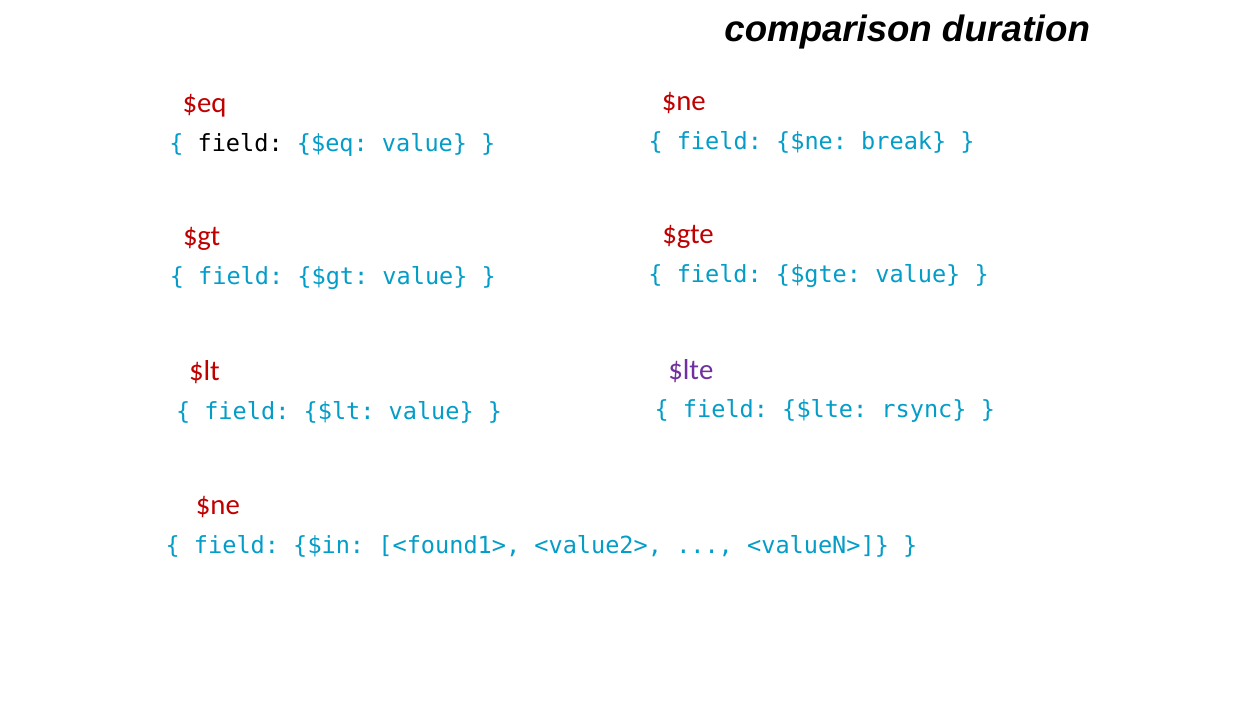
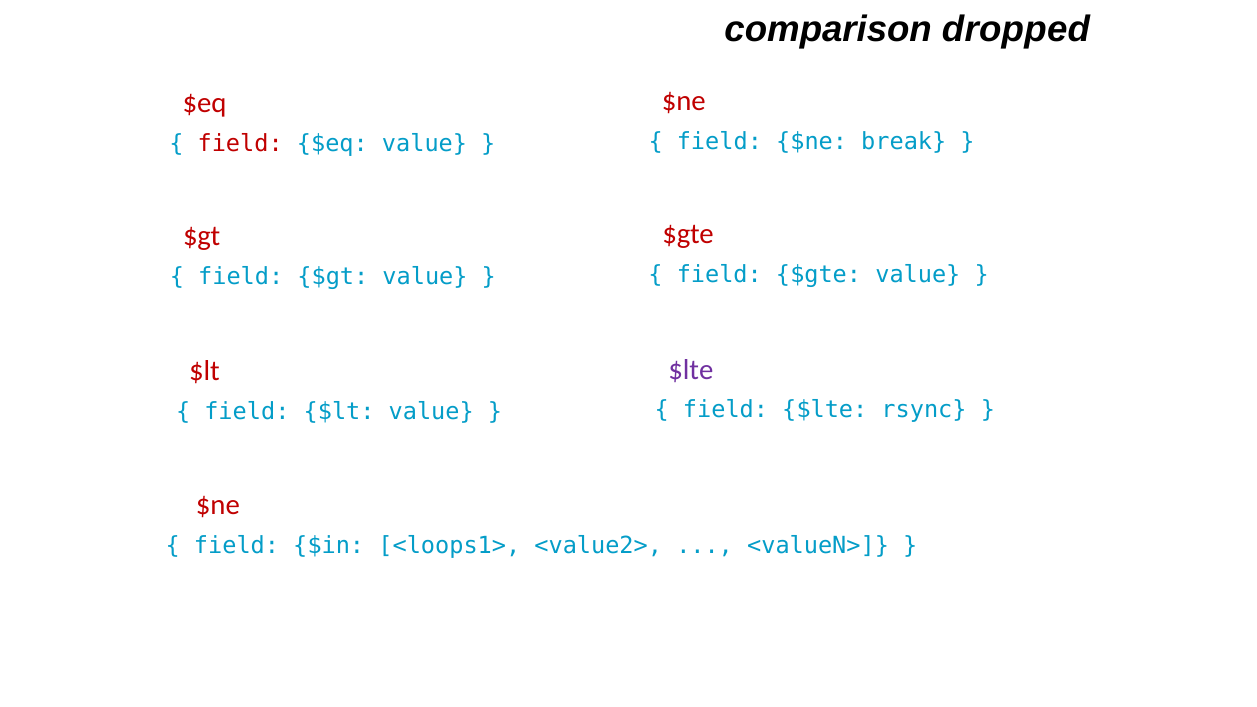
duration: duration -> dropped (1016, 29)
field colour: black -> red (240, 143)
<found1>: <found1> -> <loops1> (449, 545)
